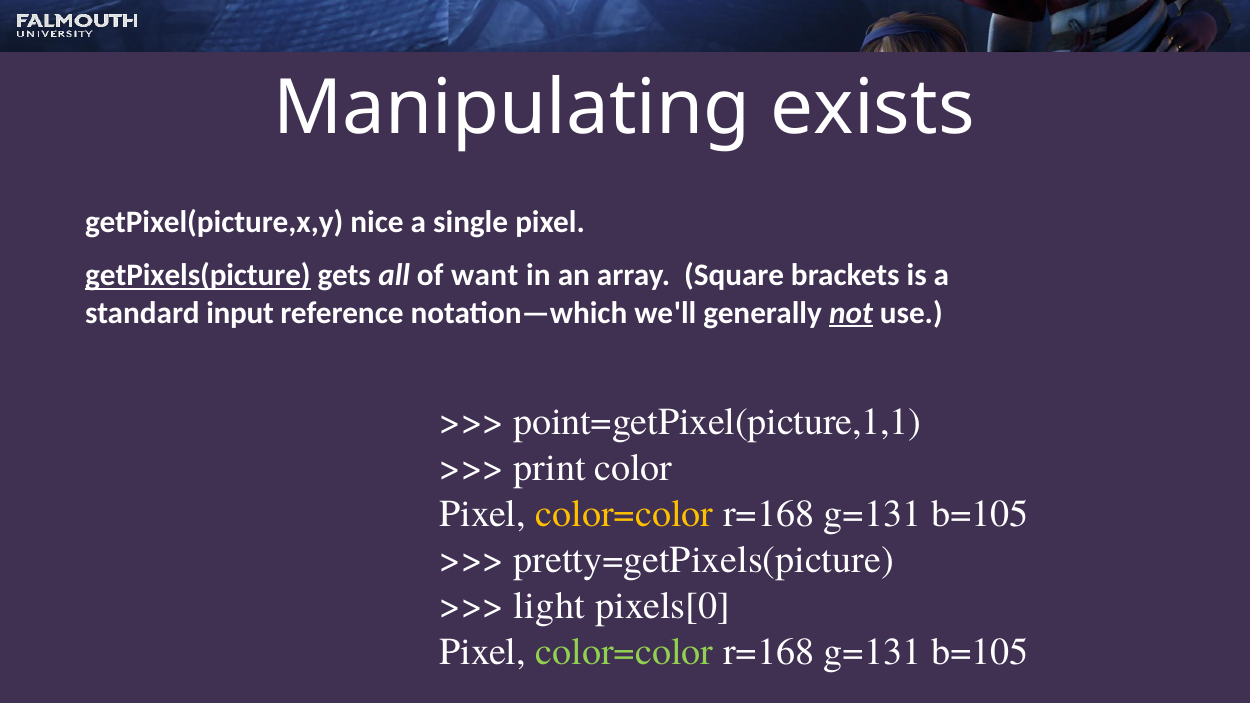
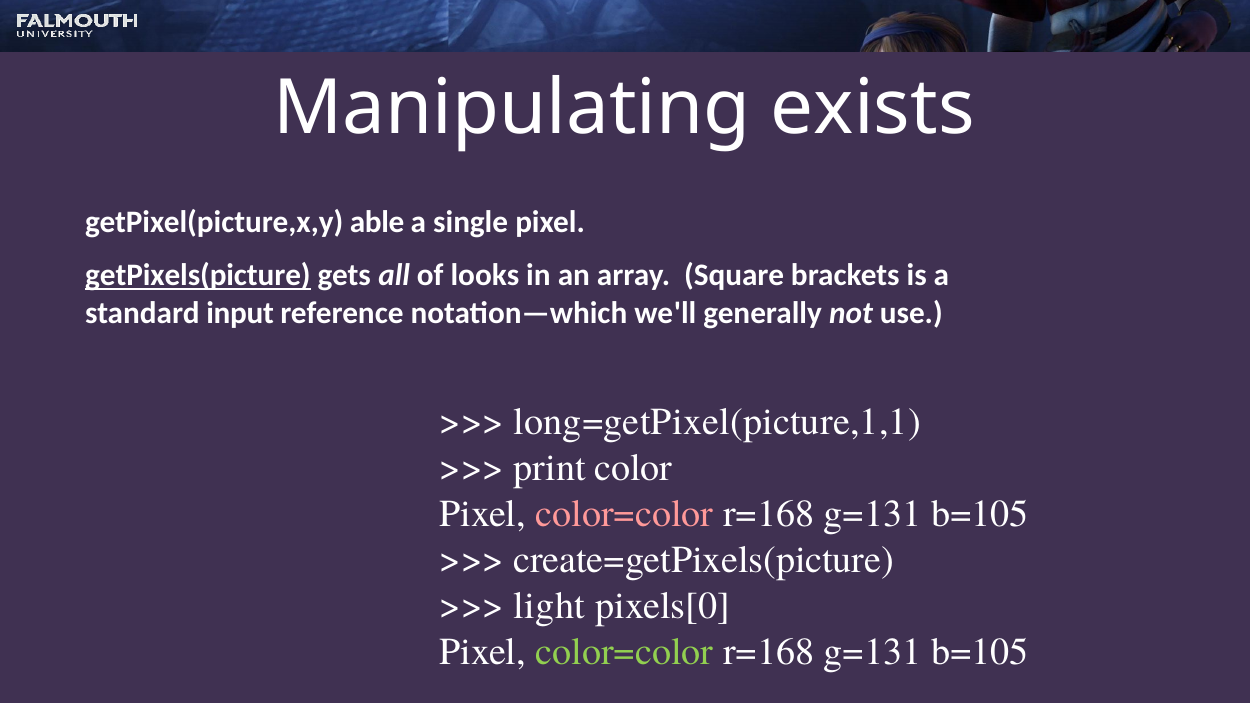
nice: nice -> able (377, 222)
want: want -> looks (485, 276)
not underline: present -> none (851, 313)
point=getPixel(picture,1,1: point=getPixel(picture,1,1 -> long=getPixel(picture,1,1 (717, 422)
color=color colour: yellow -> pink (625, 514)
pretty=getPixels(picture: pretty=getPixels(picture -> create=getPixels(picture (704, 560)
